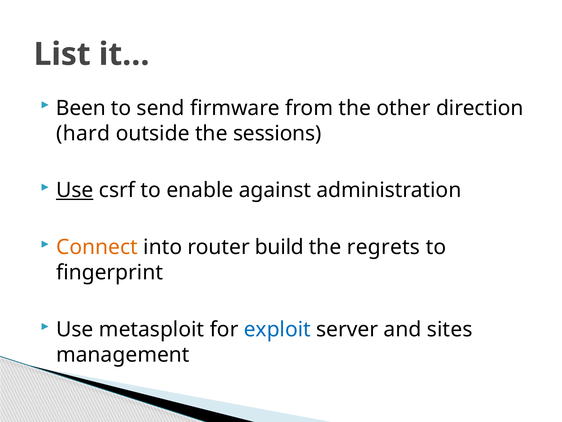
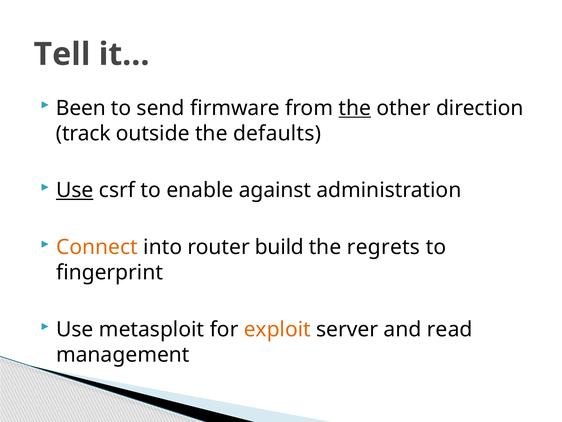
List: List -> Tell (62, 54)
the underline: none -> present (355, 108)
hard: hard -> track (83, 133)
sessions: sessions -> defaults (277, 133)
exploit colour: blue -> orange (277, 329)
sites: sites -> read (450, 329)
